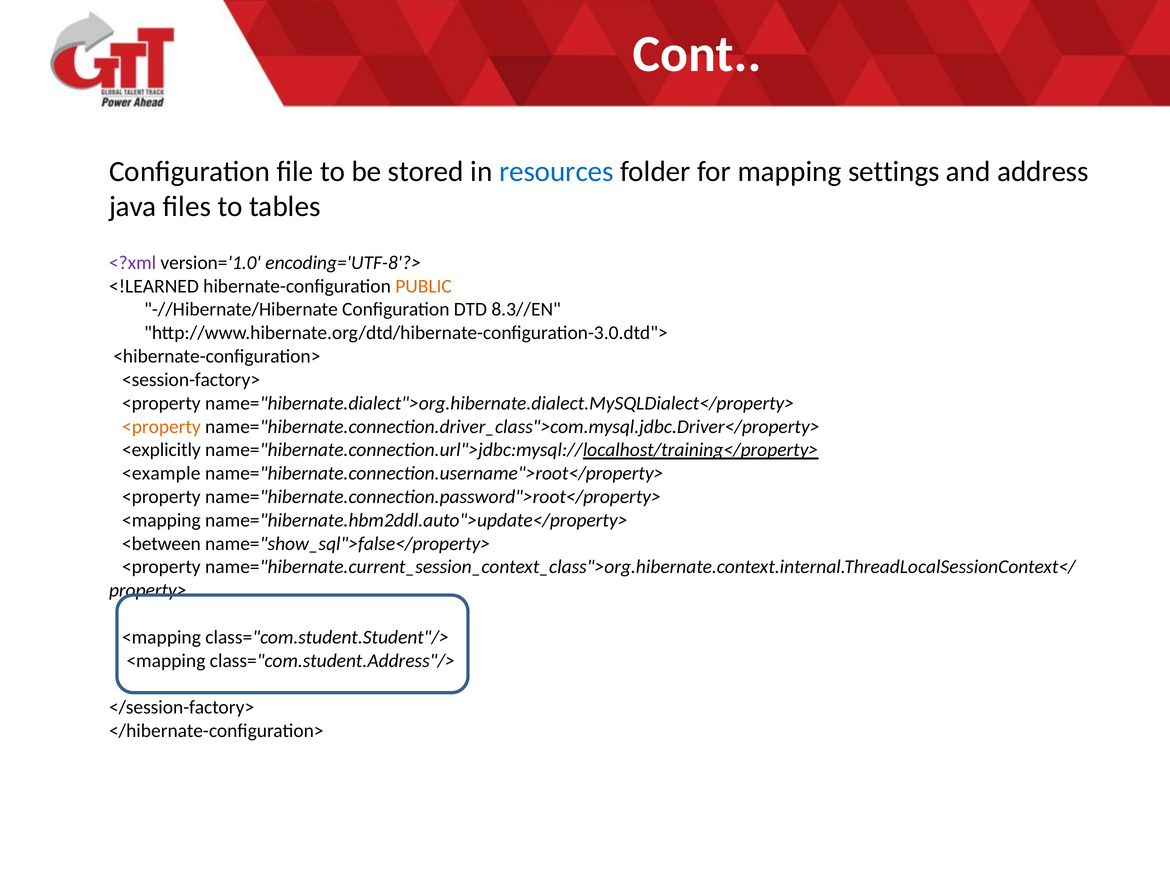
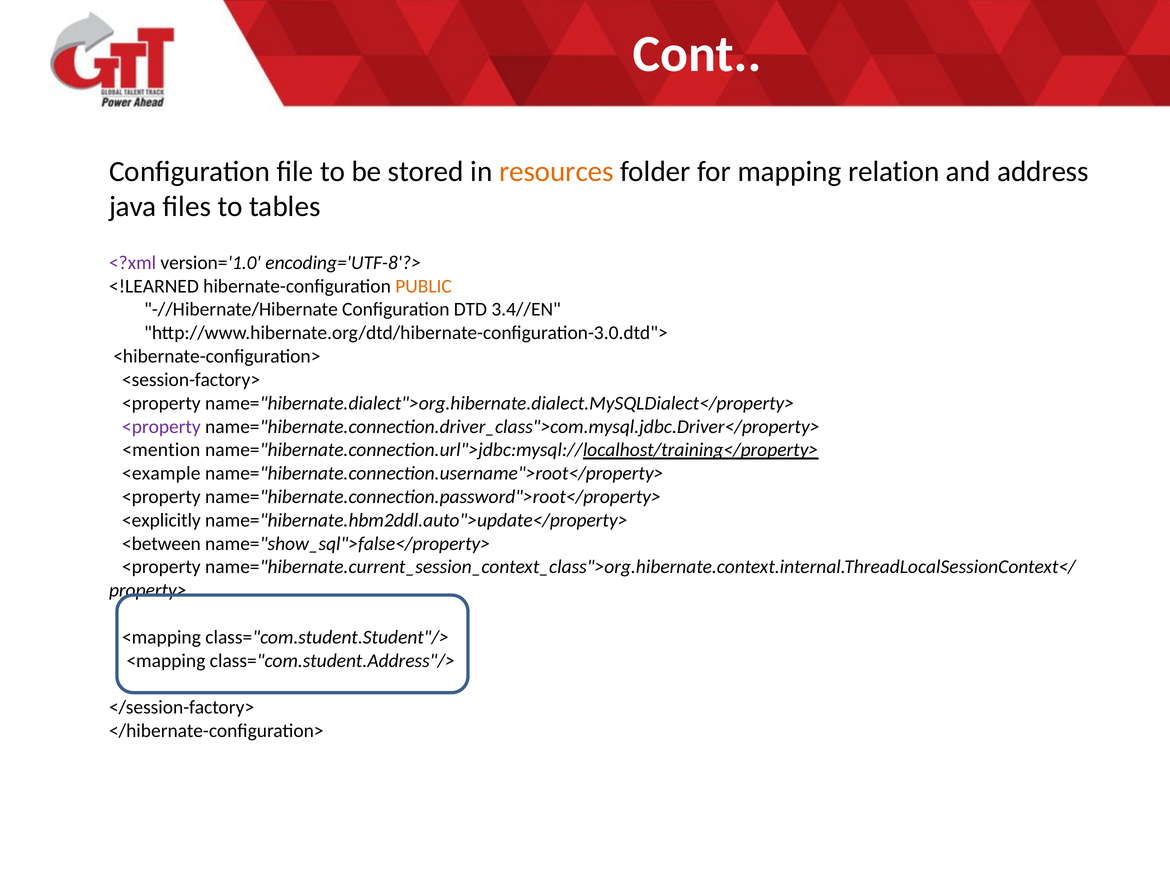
resources colour: blue -> orange (556, 172)
settings: settings -> relation (894, 172)
8.3//EN: 8.3//EN -> 3.4//EN (526, 309)
<property colour: orange -> purple (161, 426)
<explicitly: <explicitly -> <mention (161, 450)
<mapping: <mapping -> <explicitly (161, 520)
